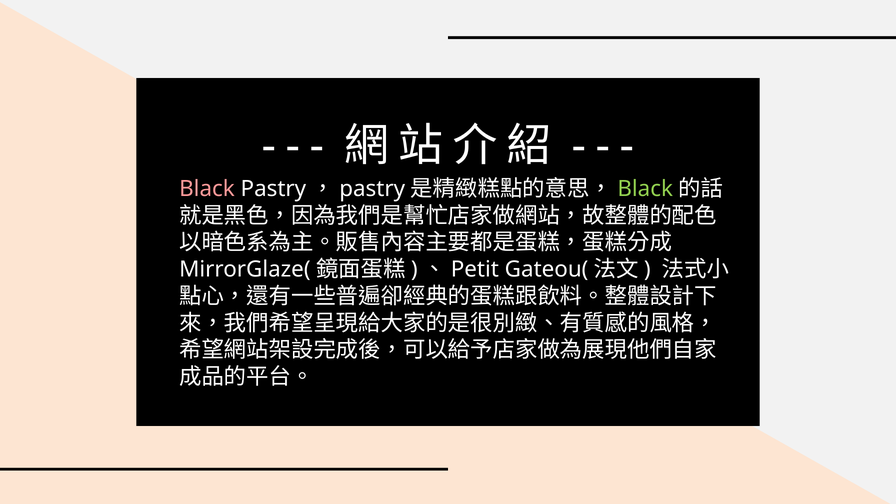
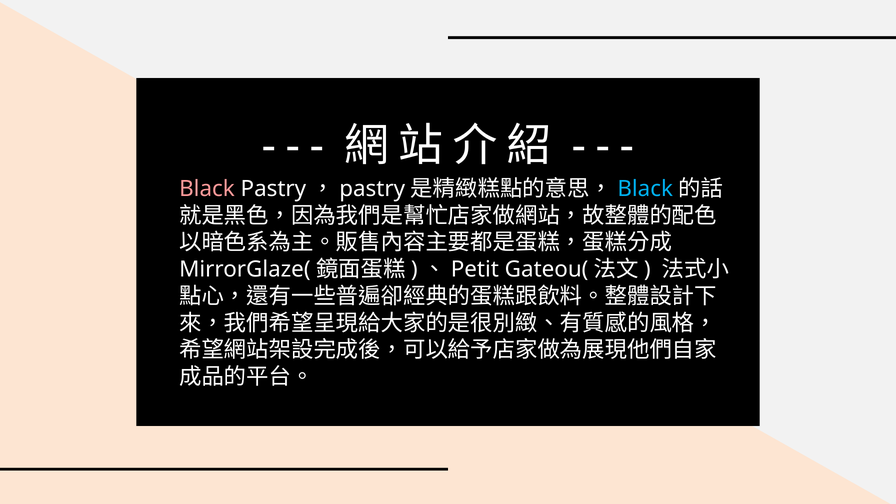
Black colour: light green -> light blue (645, 189)
